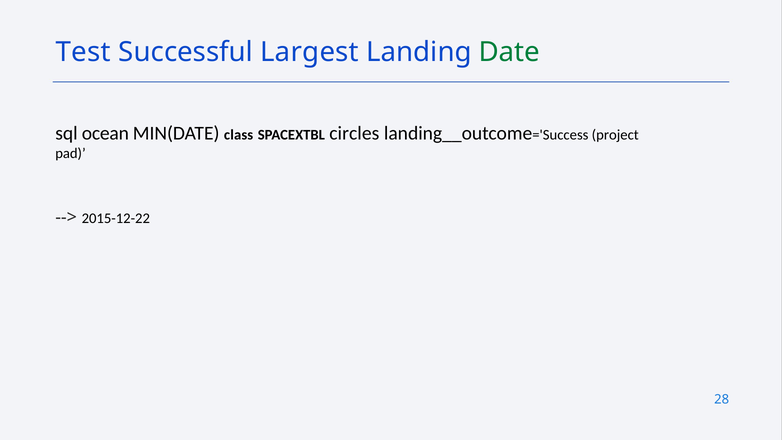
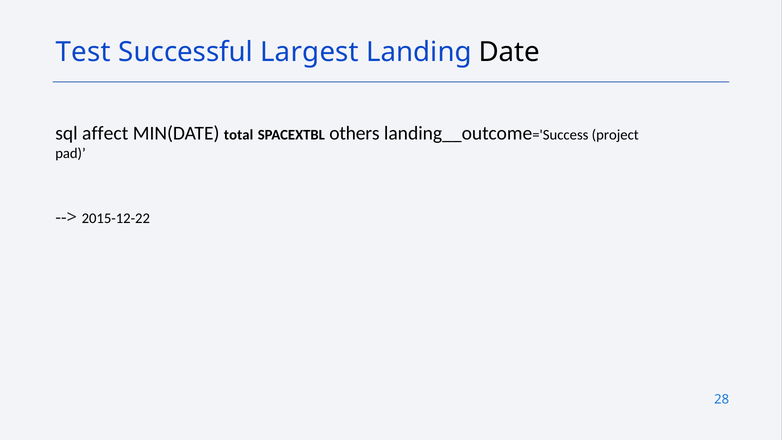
Date colour: green -> black (509, 52)
ocean: ocean -> affect (105, 133)
class: class -> total (239, 135)
circles: circles -> others (354, 133)
